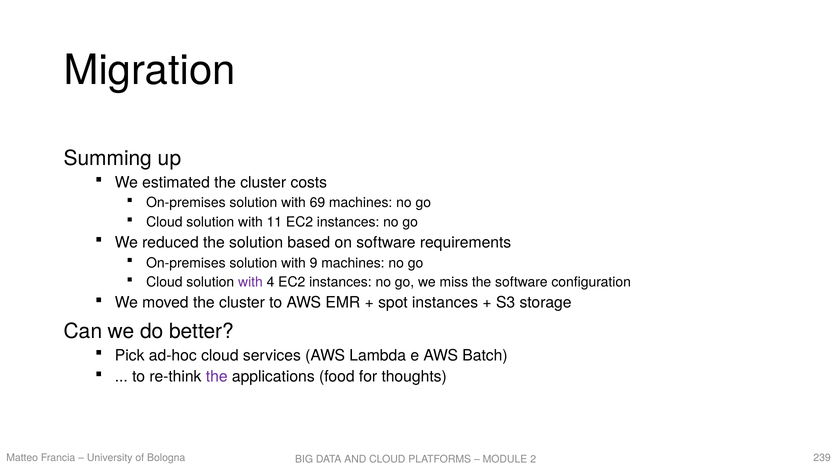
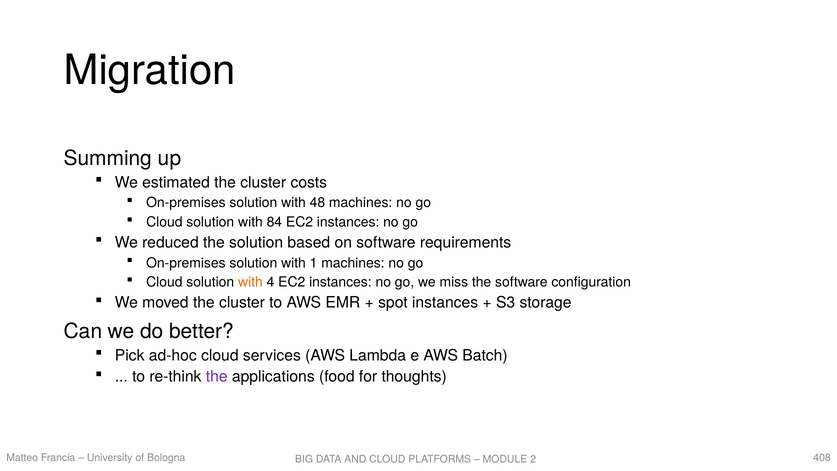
69: 69 -> 48 (317, 203)
11: 11 -> 84 (274, 222)
9: 9 -> 1 (314, 263)
with colour: purple -> orange (250, 282)
239: 239 -> 408 (822, 458)
